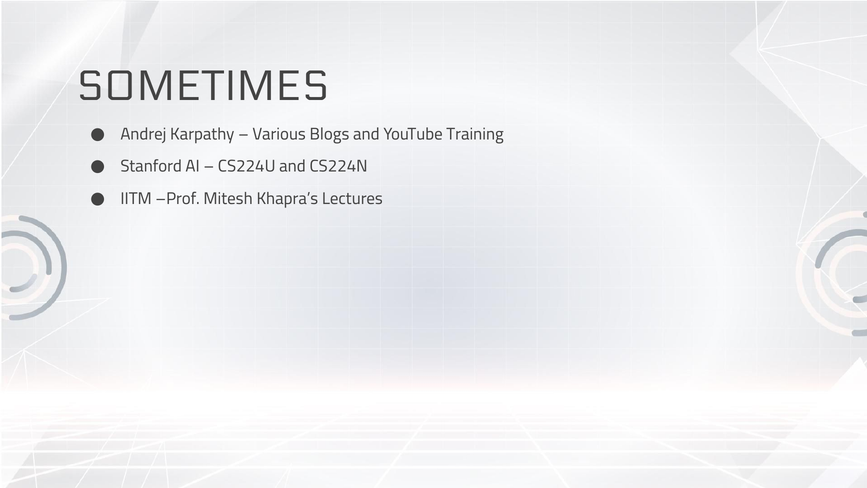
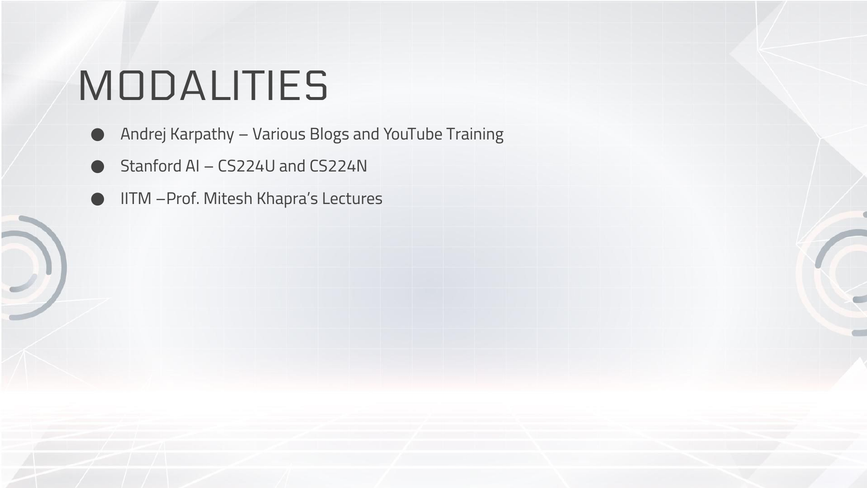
SOMETIMES: SOMETIMES -> MODALITIES (203, 86)
